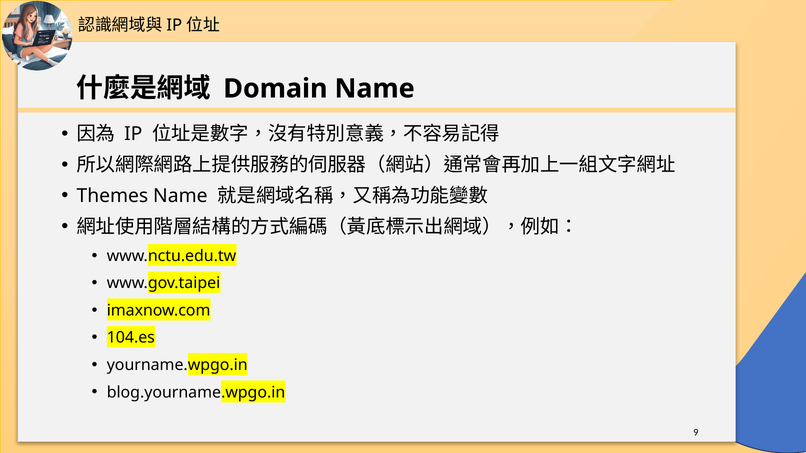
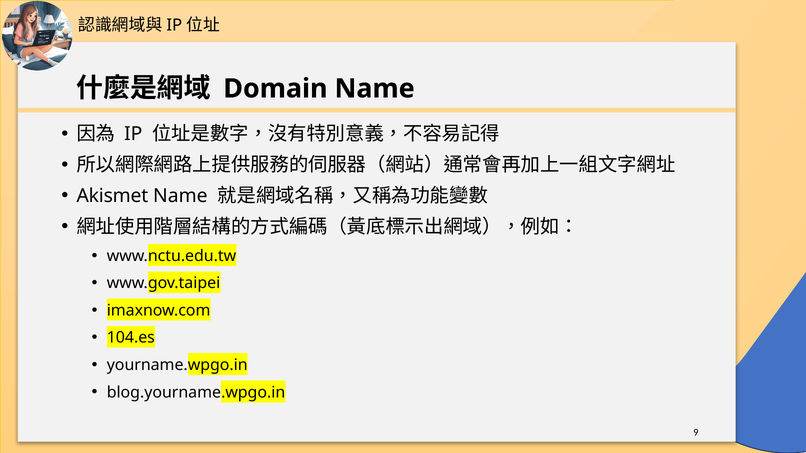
Themes: Themes -> Akismet (112, 196)
